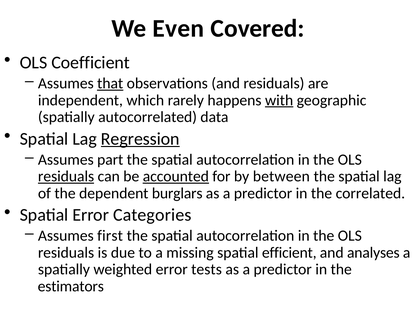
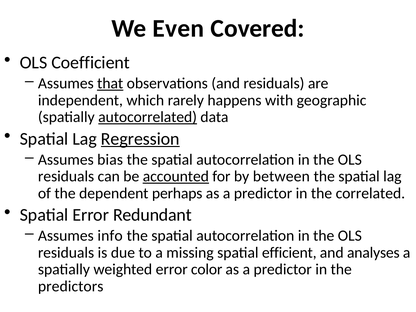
with underline: present -> none (279, 100)
autocorrelated underline: none -> present (148, 117)
part: part -> bias (110, 160)
residuals underline: present -> none (66, 176)
burglars: burglars -> perhaps (177, 193)
Categories: Categories -> Redundant (152, 215)
first: first -> info (110, 236)
tests: tests -> color (207, 269)
estimators: estimators -> predictors (71, 286)
